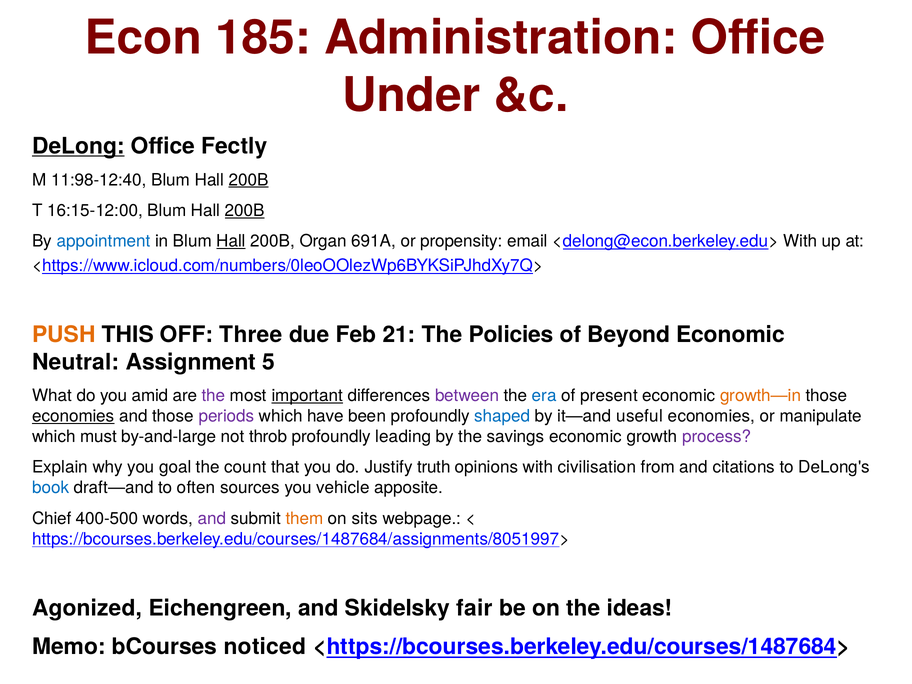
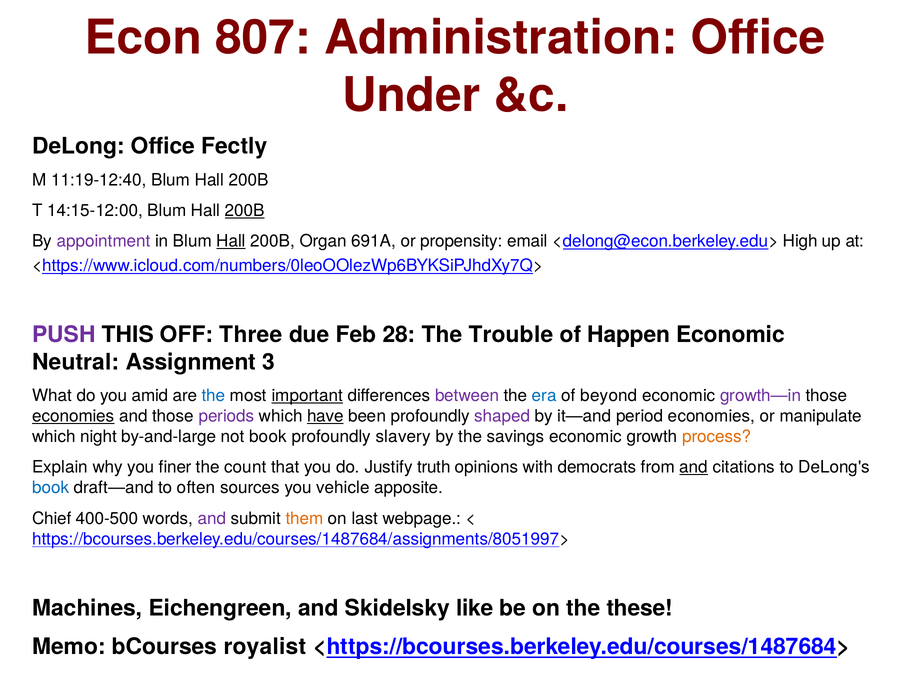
185: 185 -> 807 (263, 38)
DeLong underline: present -> none (78, 146)
11:98-12:40: 11:98-12:40 -> 11:19-12:40 (99, 180)
200B underline: present -> none (249, 180)
16:15-12:00: 16:15-12:00 -> 14:15-12:00 (95, 211)
appointment colour: blue -> purple (104, 241)
<delong@econ.berkeley.edu> With: With -> High (800, 241)
PUSH colour: orange -> purple (64, 335)
21: 21 -> 28 (399, 335)
Policies: Policies -> Trouble (511, 335)
Beyond: Beyond -> Happen (629, 335)
5: 5 -> 3 (269, 362)
the colour: purple -> blue (214, 396)
present: present -> beyond (609, 396)
growth—in colour: orange -> purple (761, 396)
have underline: none -> present (325, 416)
shaped colour: blue -> purple (502, 416)
useful: useful -> period (640, 416)
must: must -> night (99, 437)
not throb: throb -> book (268, 437)
leading: leading -> slavery (403, 437)
process colour: purple -> orange (717, 437)
goal: goal -> finer (175, 467)
civilisation: civilisation -> democrats (597, 467)
and underline: none -> present (694, 467)
sits: sits -> last (365, 518)
Agonized: Agonized -> Machines (87, 608)
fair: fair -> like (475, 608)
ideas: ideas -> these (640, 608)
noticed: noticed -> royalist (265, 647)
